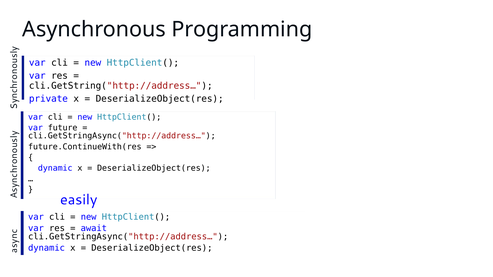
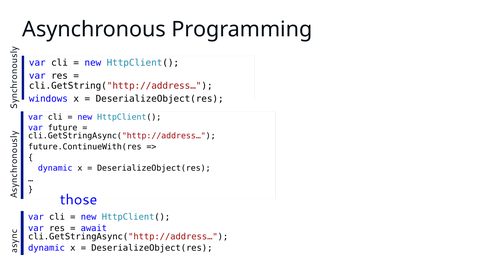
private: private -> windows (48, 99)
easily: easily -> those (79, 200)
